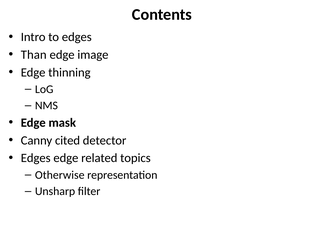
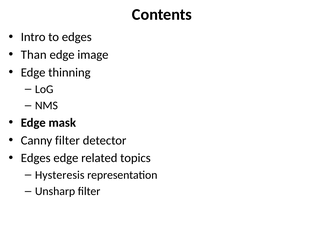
Canny cited: cited -> filter (67, 140)
Otherwise: Otherwise -> Hysteresis (60, 175)
